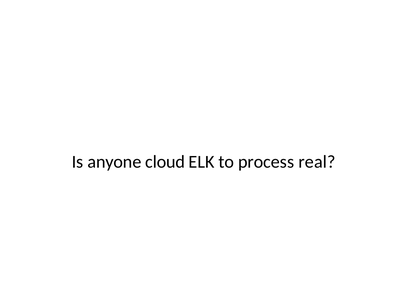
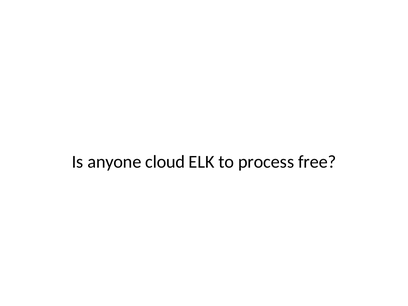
real: real -> free (317, 162)
